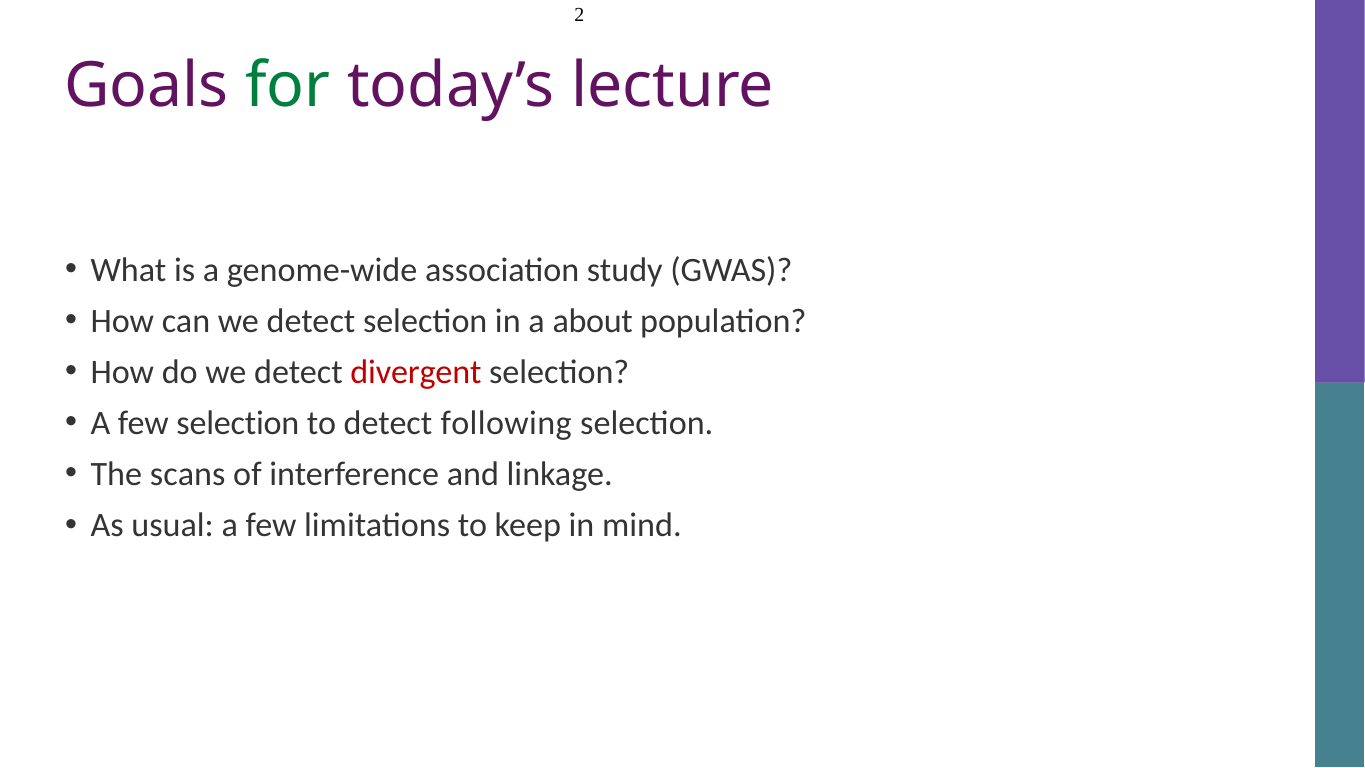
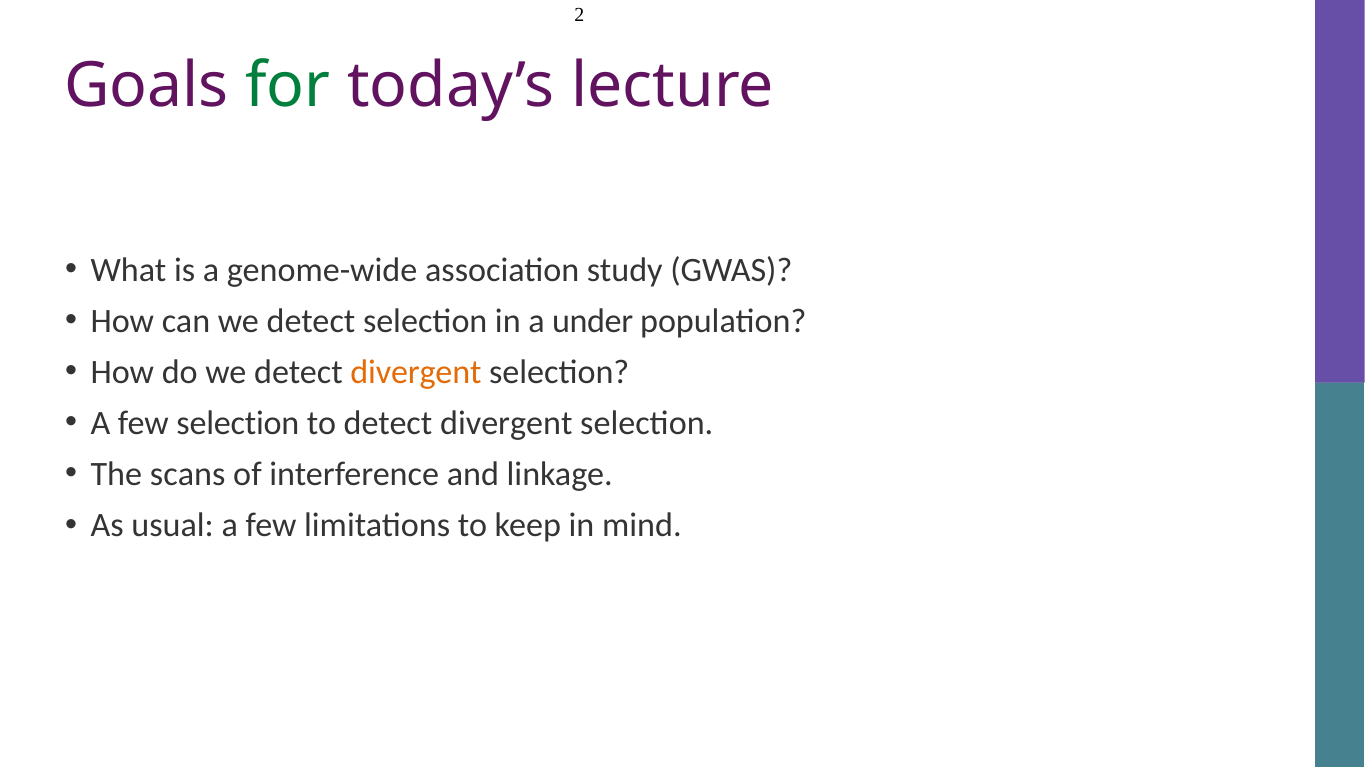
about: about -> under (593, 321)
divergent colour: red -> orange (416, 372)
to detect following: following -> divergent (506, 423)
